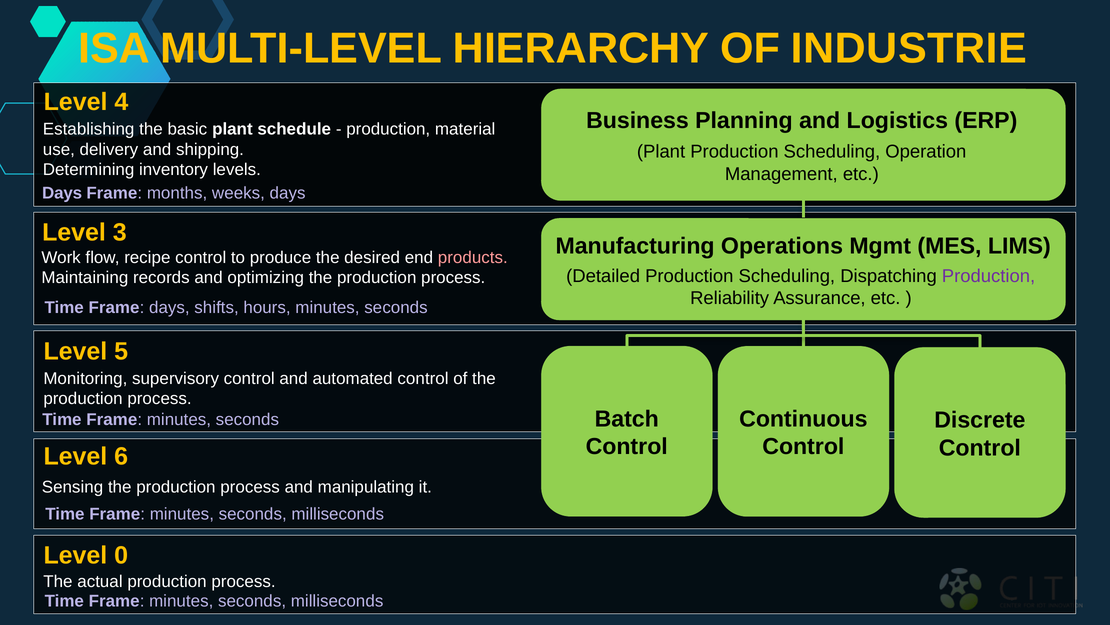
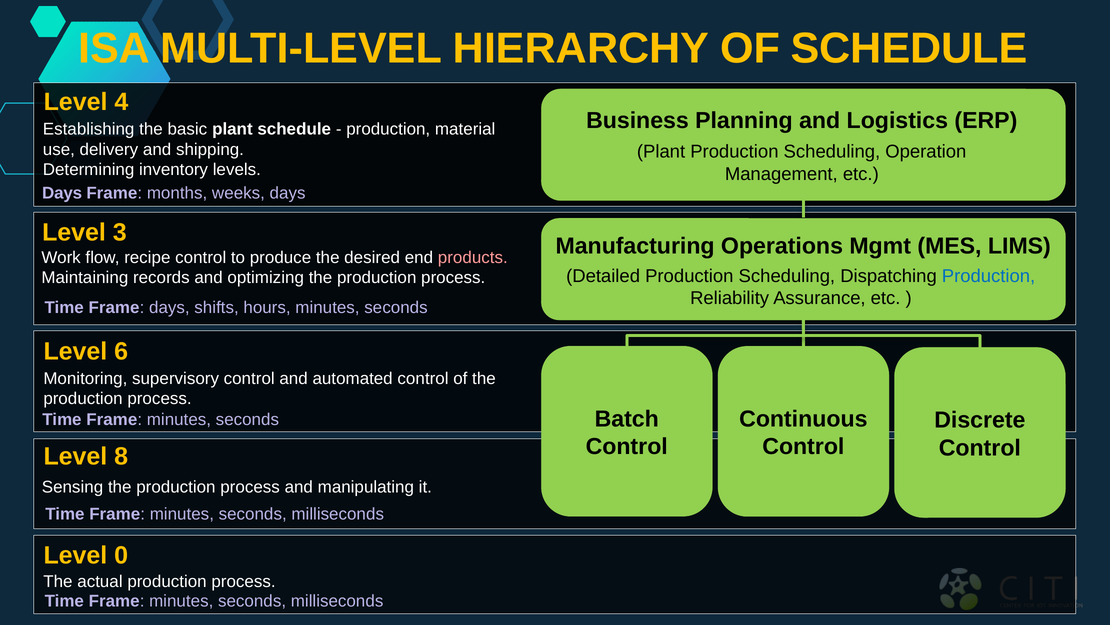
OF INDUSTRIE: INDUSTRIE -> SCHEDULE (909, 49)
Production colour: purple -> blue (989, 276)
5: 5 -> 6 (121, 351)
6: 6 -> 8 (121, 456)
